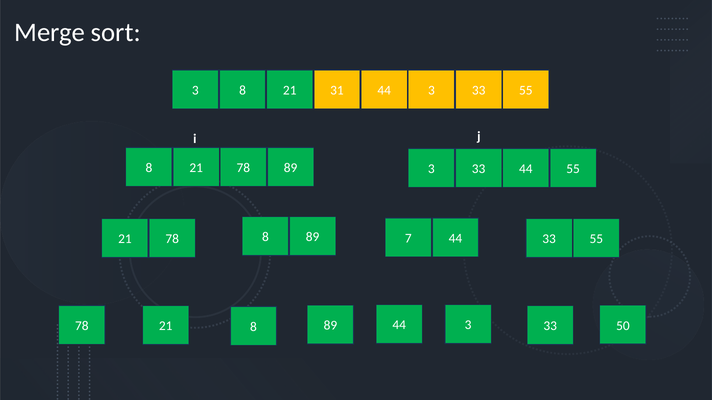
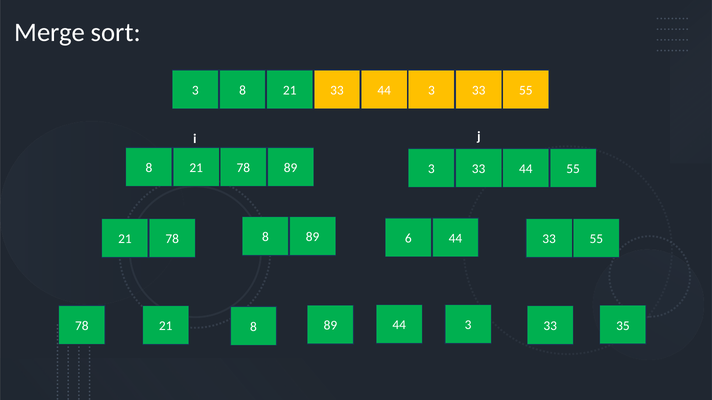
8 31: 31 -> 33 (337, 90)
7: 7 -> 6 (408, 239)
50: 50 -> 35 (623, 326)
